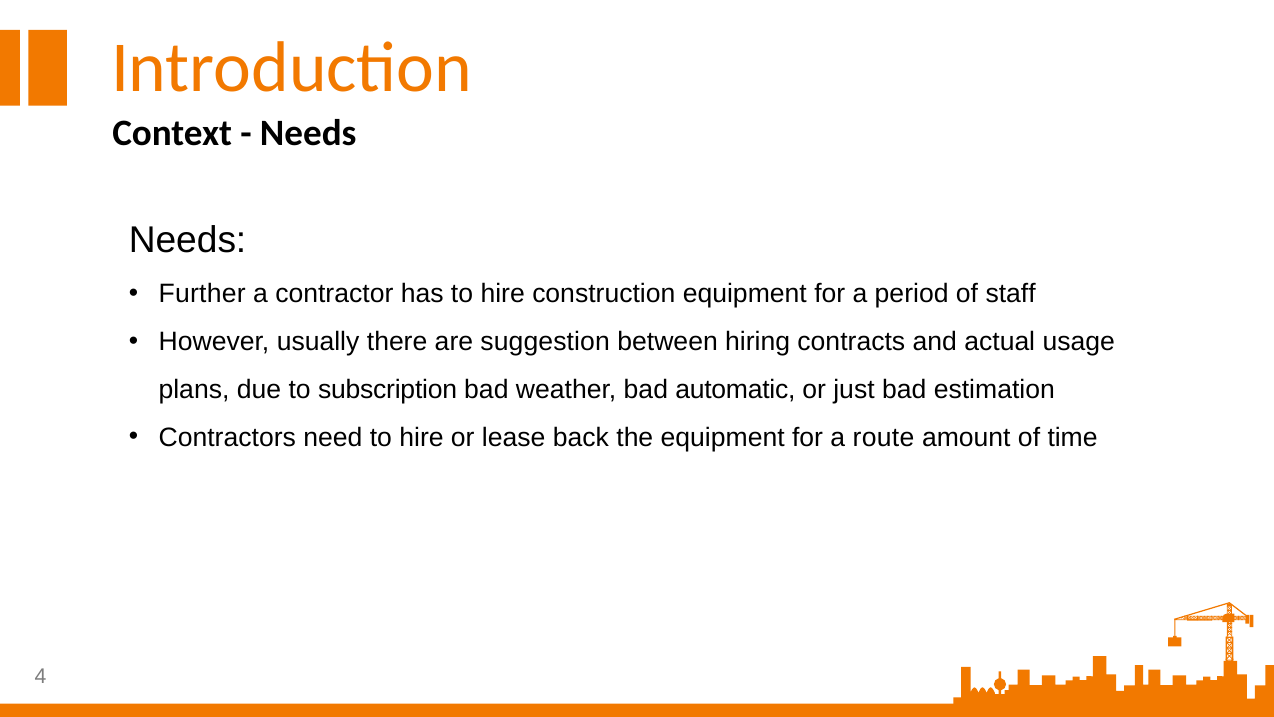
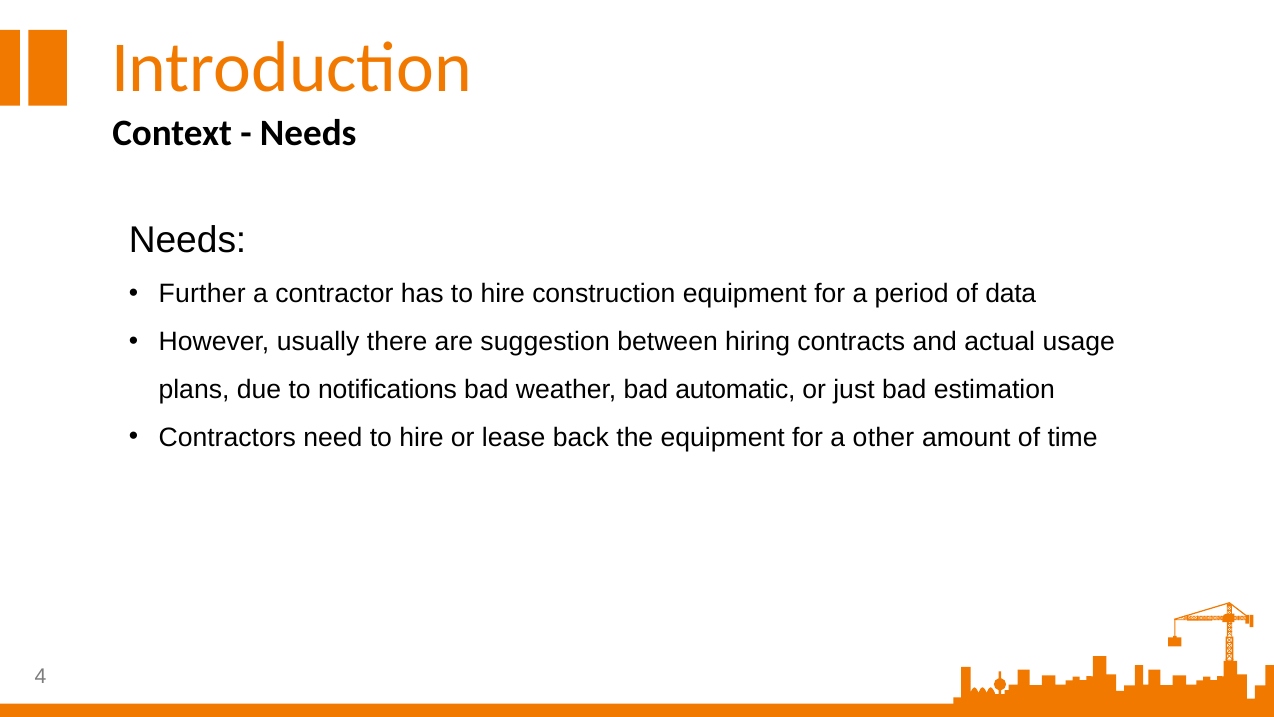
staff: staff -> data (1011, 294)
subscription: subscription -> notifications (388, 389)
route: route -> other (884, 437)
